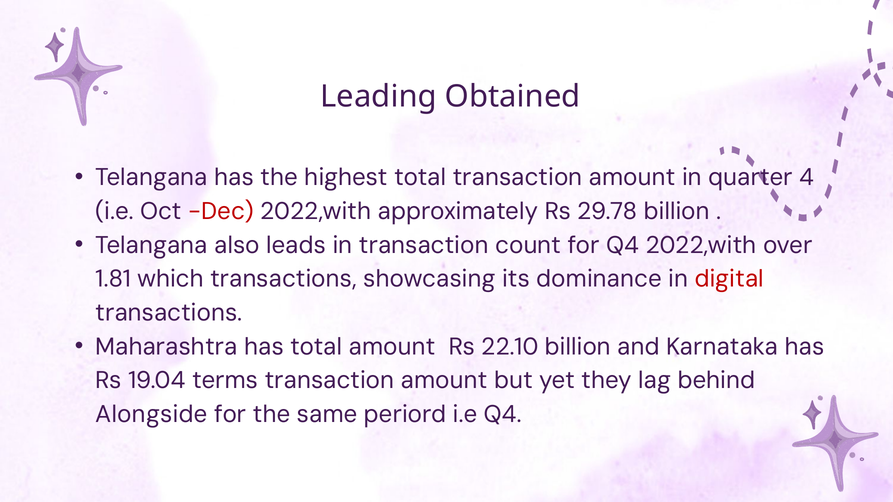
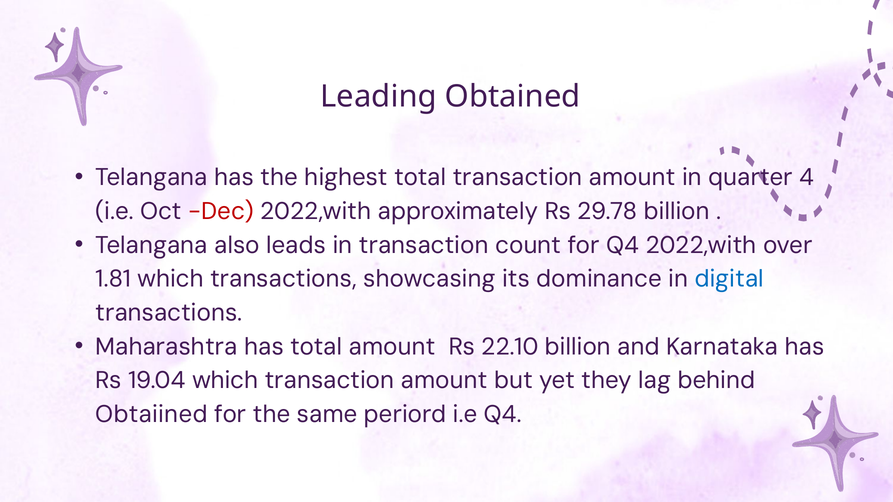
digital colour: red -> blue (729, 279)
19.04 terms: terms -> which (225, 381)
Alongside: Alongside -> Obtaiined (151, 415)
